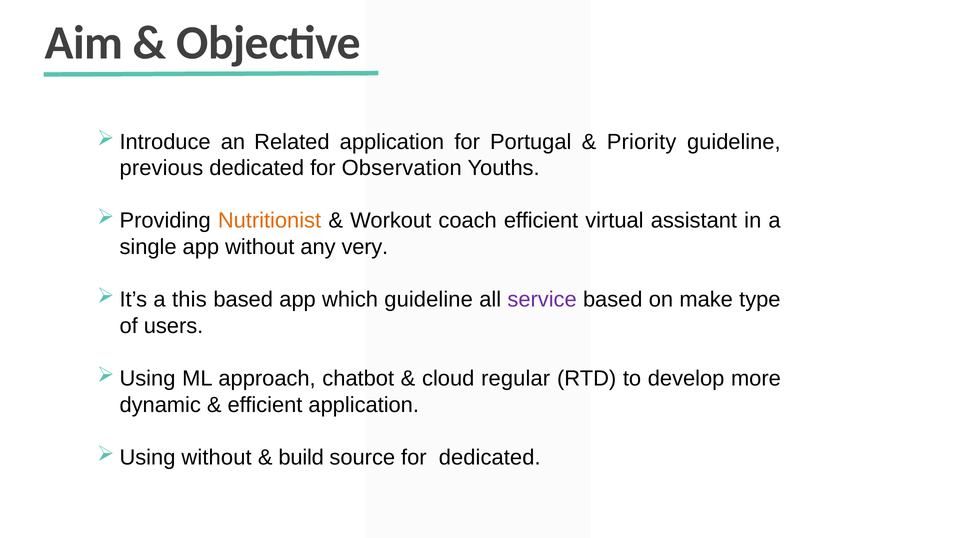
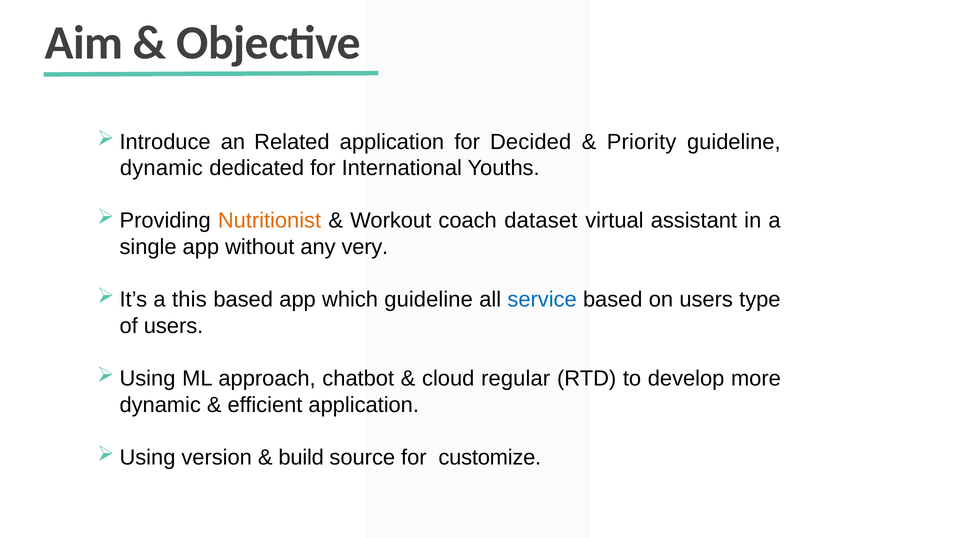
Portugal: Portugal -> Decided (531, 142)
previous: previous -> dynamic (161, 168)
Observation: Observation -> International (402, 168)
coach efficient: efficient -> dataset (541, 221)
service colour: purple -> blue (542, 299)
on make: make -> users (706, 299)
without: without -> version (217, 457)
for dedicated: dedicated -> customize (490, 457)
